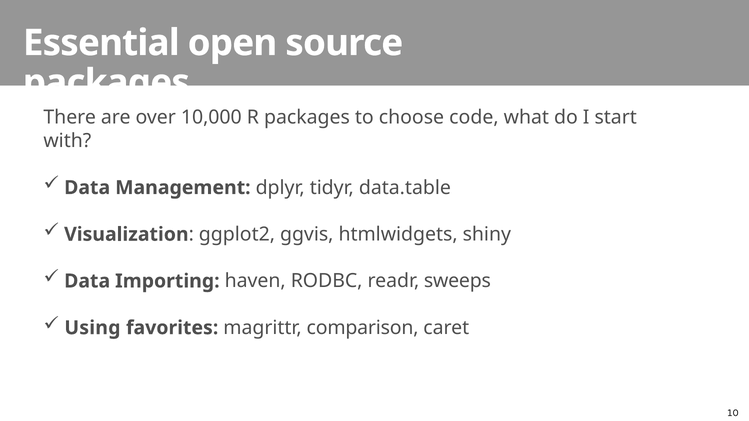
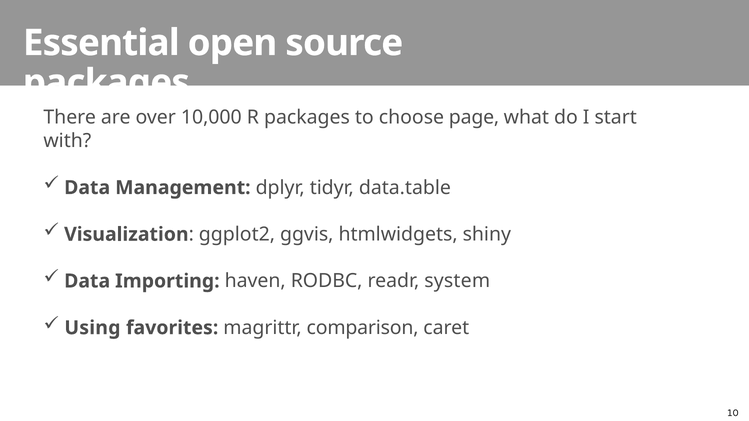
code: code -> page (474, 118)
sweeps: sweeps -> system (457, 281)
